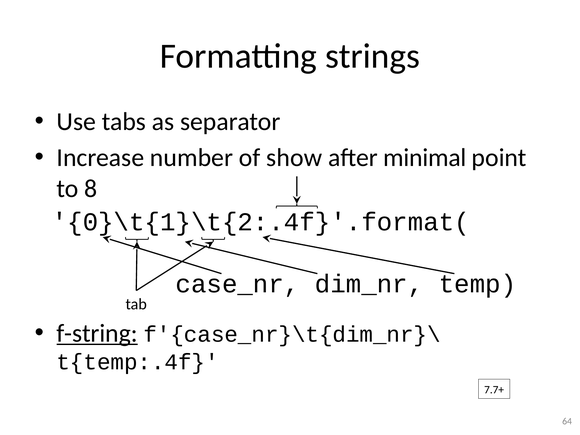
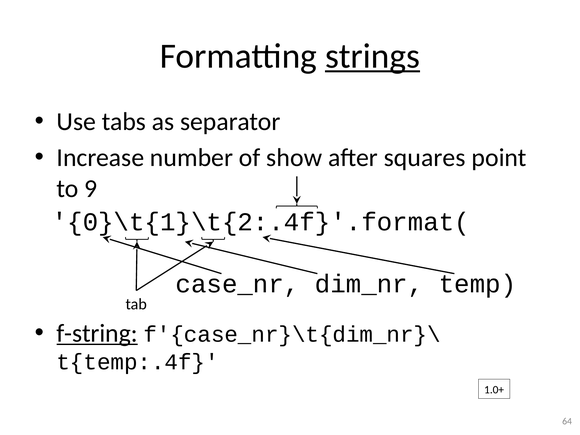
strings underline: none -> present (372, 56)
minimal: minimal -> squares (425, 158)
8: 8 -> 9 (91, 189)
7.7+: 7.7+ -> 1.0+ (494, 390)
